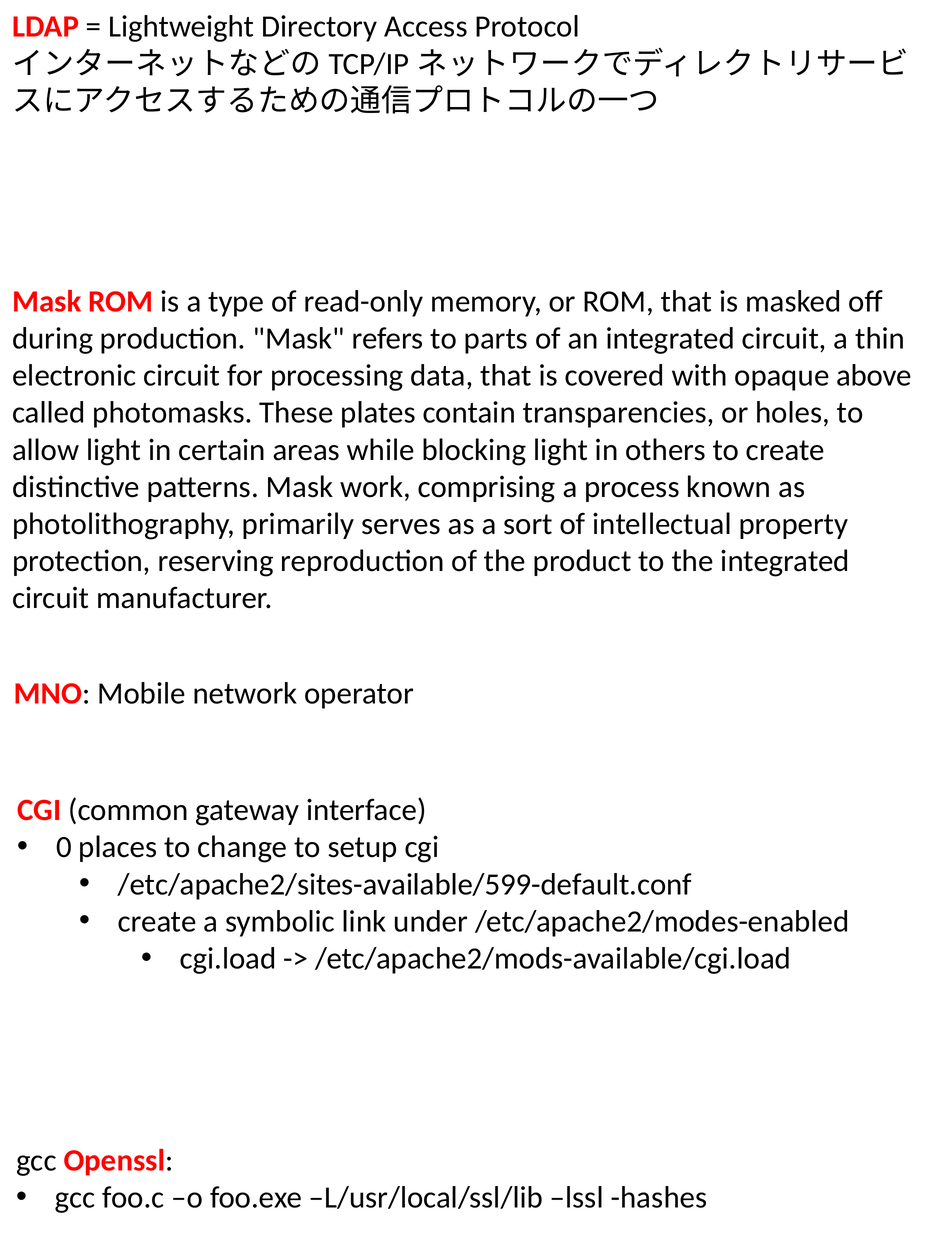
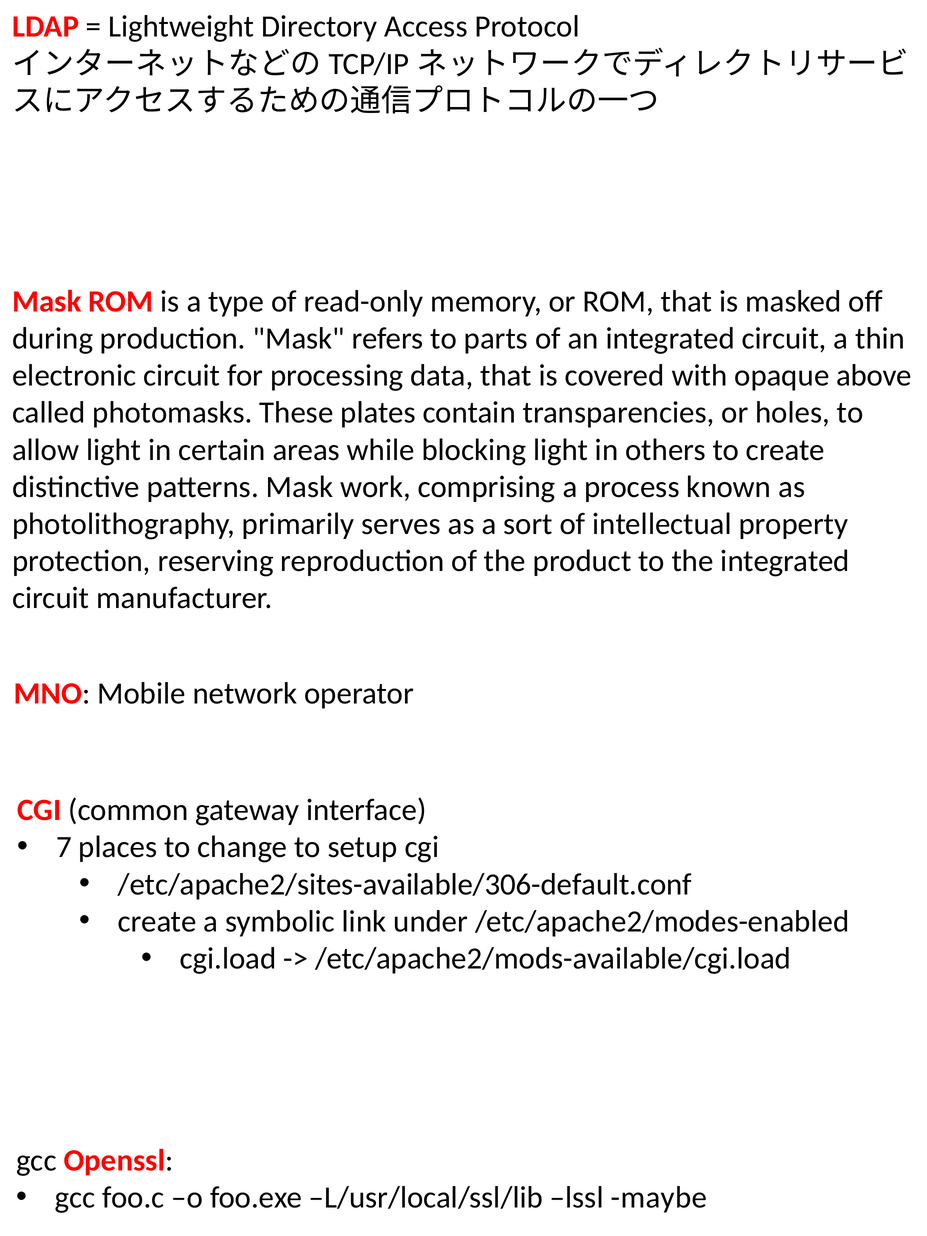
0: 0 -> 7 (64, 847)
/etc/apache2/sites-available/599-default.conf: /etc/apache2/sites-available/599-default.conf -> /etc/apache2/sites-available/306-default.conf (405, 884)
hashes: hashes -> maybe (659, 1198)
